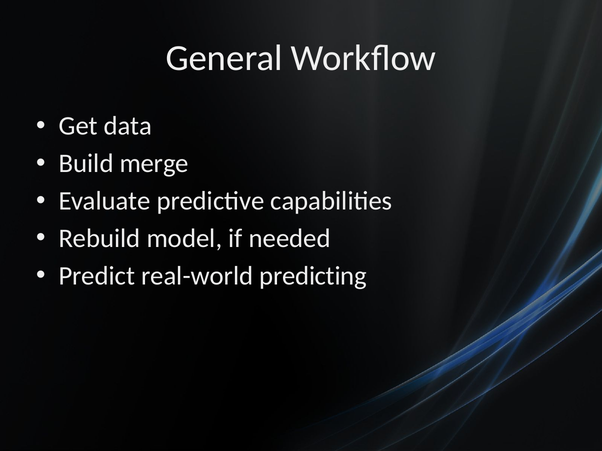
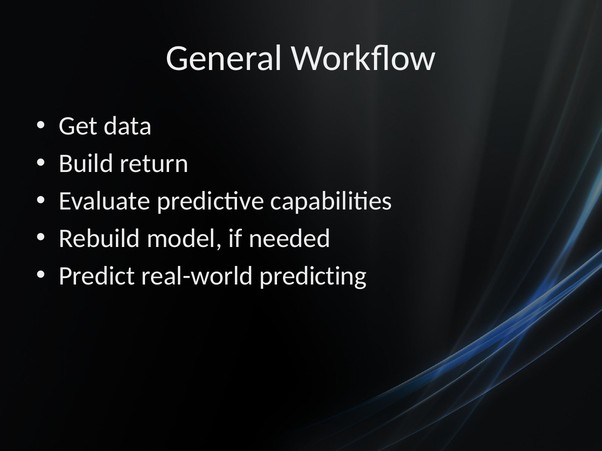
merge: merge -> return (154, 164)
